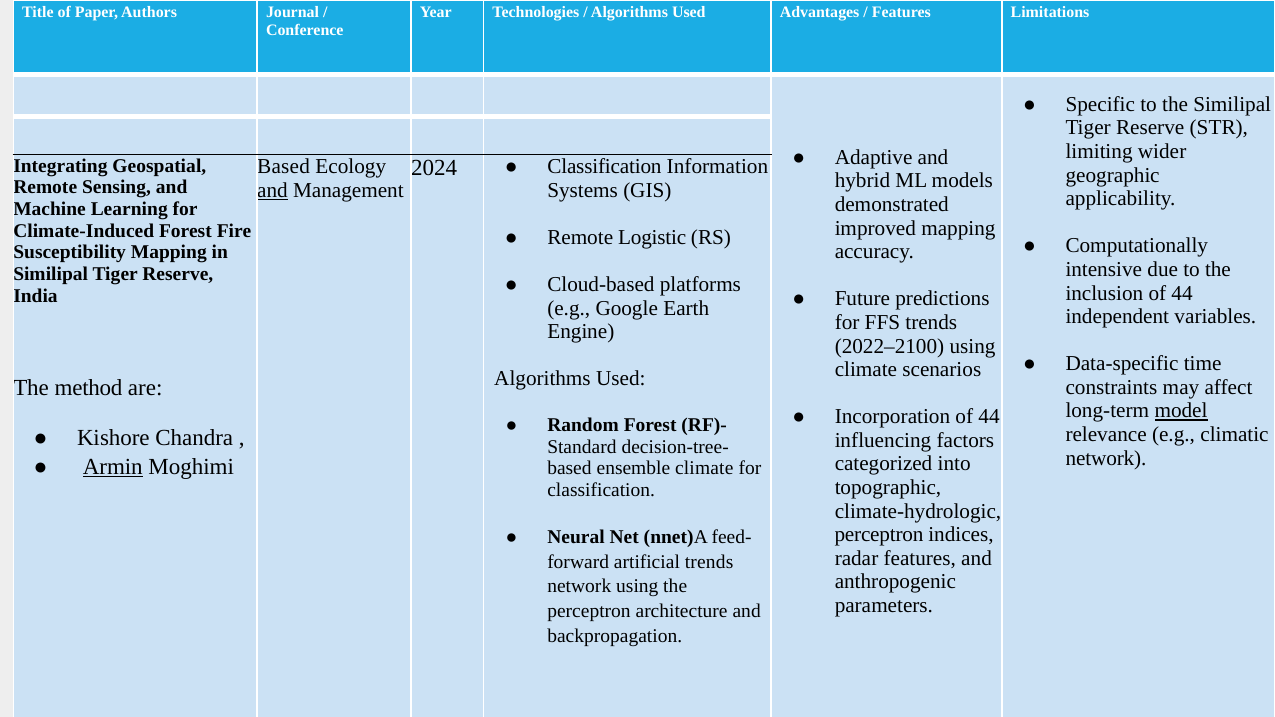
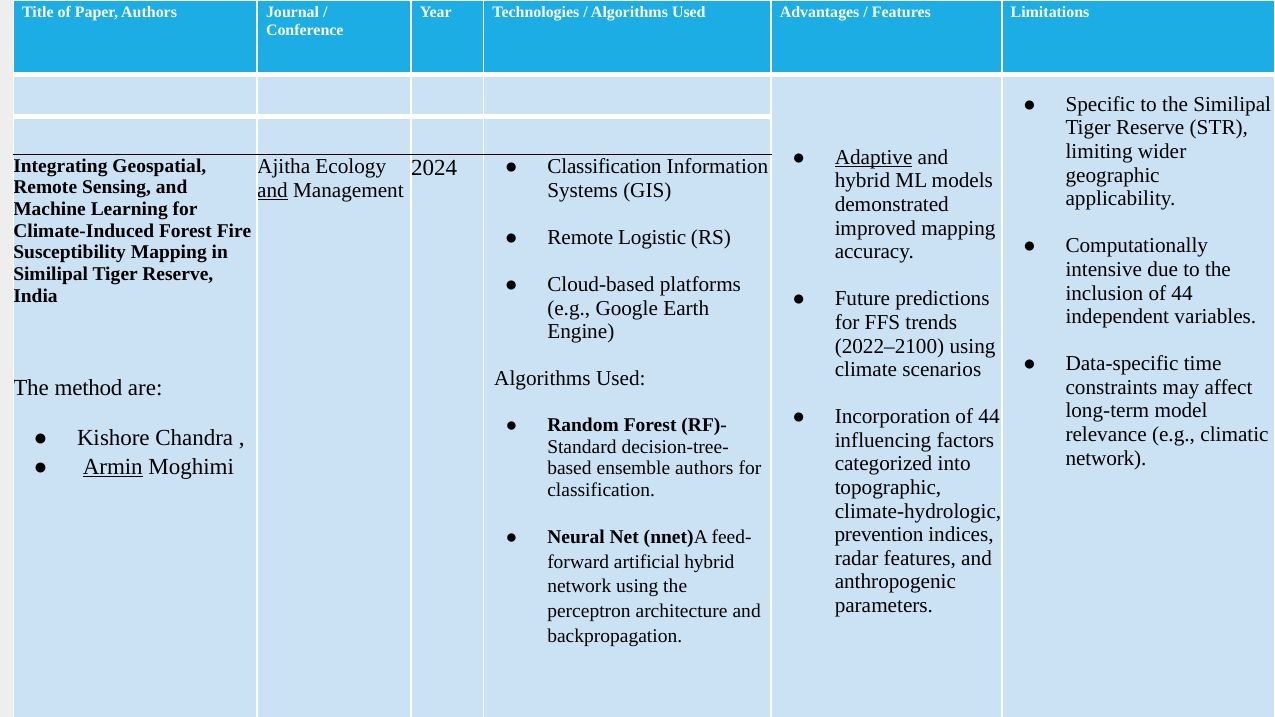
Adaptive underline: none -> present (874, 157)
Based: Based -> Ajitha (284, 167)
model underline: present -> none (1181, 411)
ensemble climate: climate -> authors (704, 469)
perceptron: perceptron -> prevention (879, 535)
artificial trends: trends -> hybrid (709, 562)
